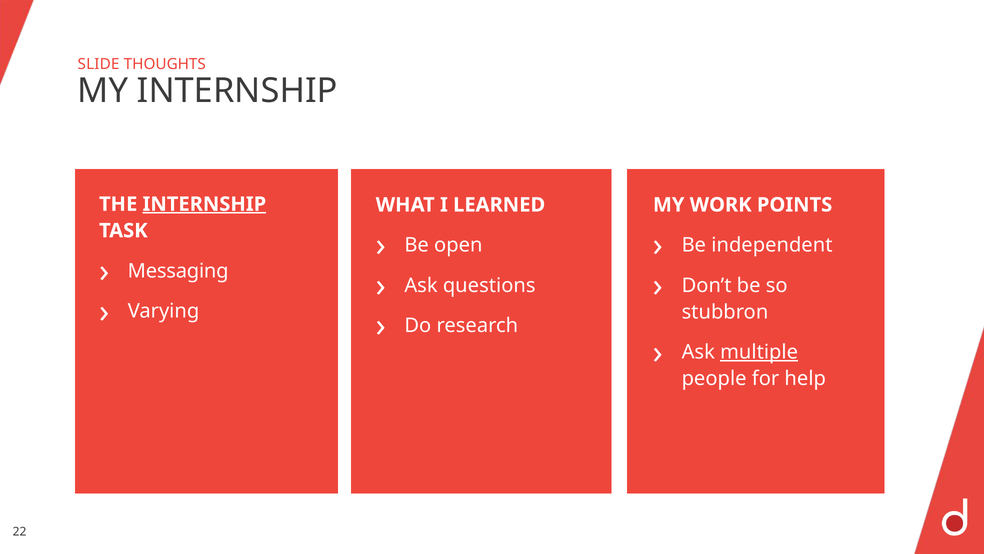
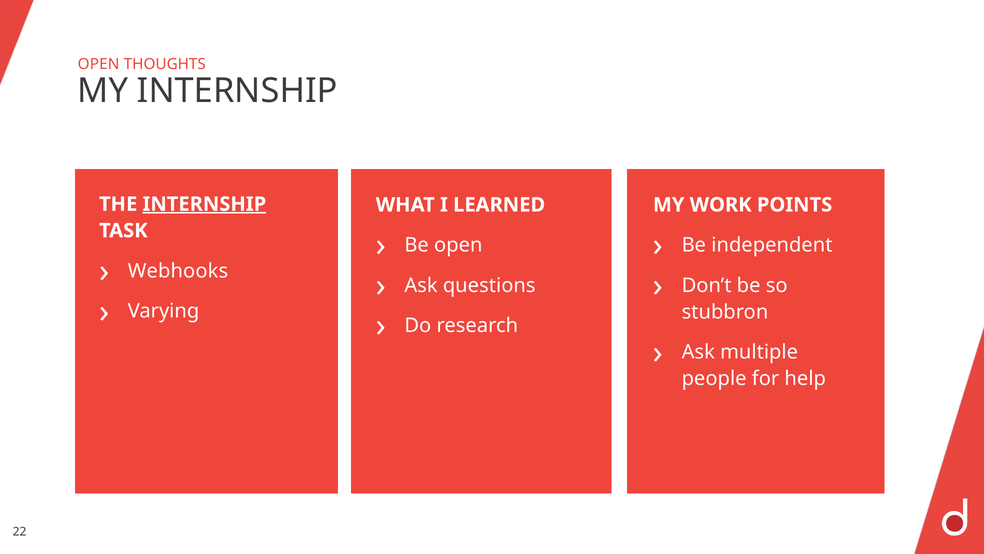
SLIDE: SLIDE -> OPEN (99, 64)
Messaging: Messaging -> Webhooks (178, 271)
multiple underline: present -> none (759, 352)
